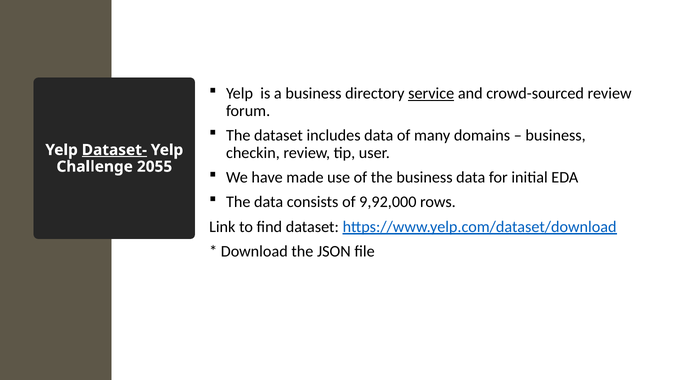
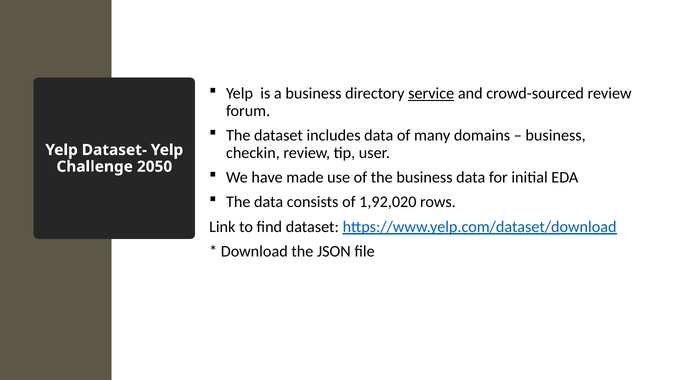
Dataset- underline: present -> none (114, 150)
2055: 2055 -> 2050 (155, 167)
9,92,000: 9,92,000 -> 1,92,020 (388, 202)
